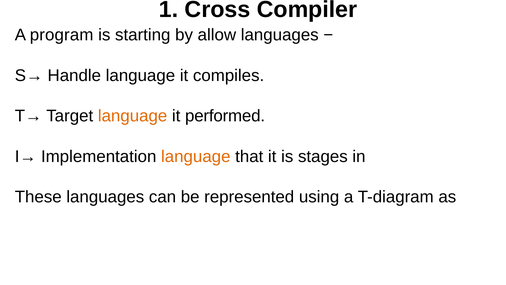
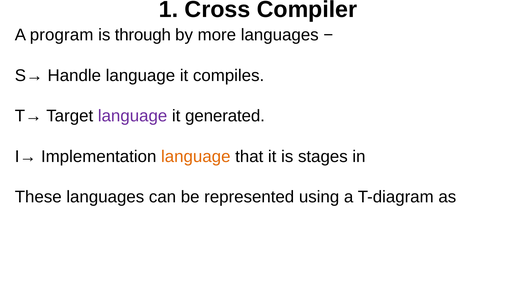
starting: starting -> through (143, 35)
allow: allow -> more (217, 35)
language colour: orange -> purple (133, 116)
performed: performed -> generated (225, 116)
